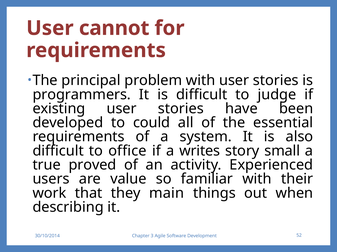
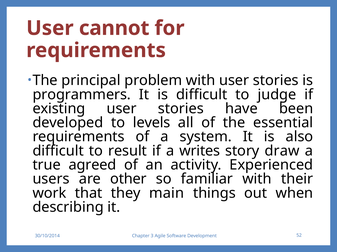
could: could -> levels (152, 123)
office: office -> result (128, 151)
small: small -> draw (282, 151)
proved: proved -> agreed (93, 165)
value: value -> other (128, 179)
